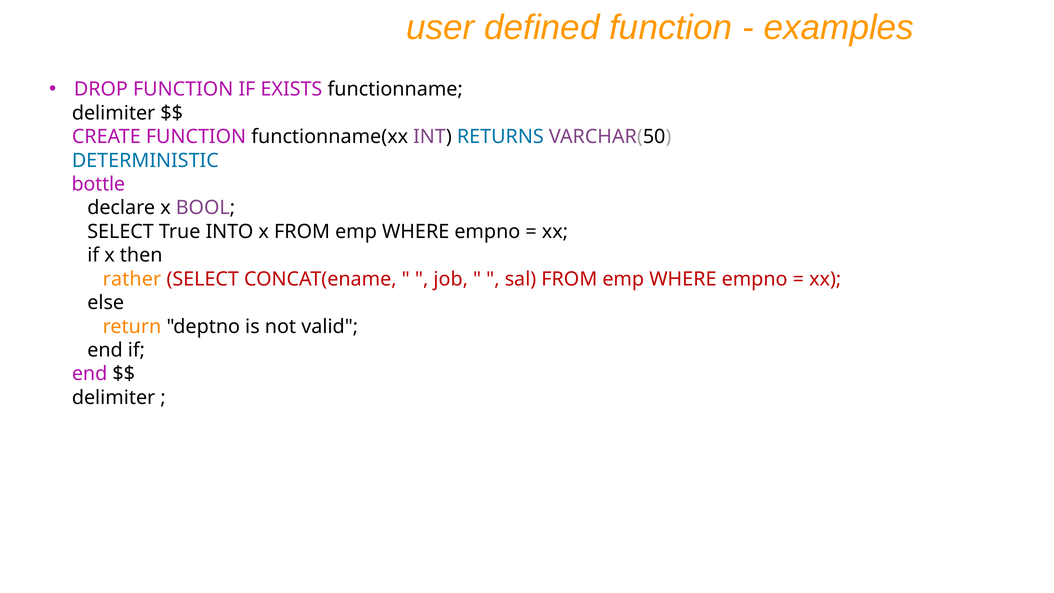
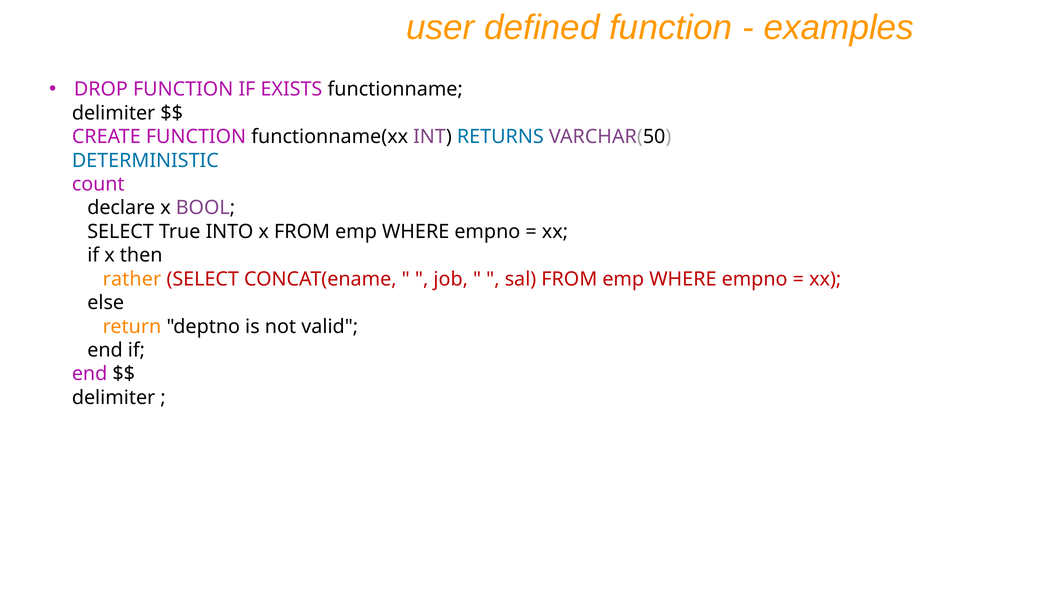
bottle: bottle -> count (98, 184)
